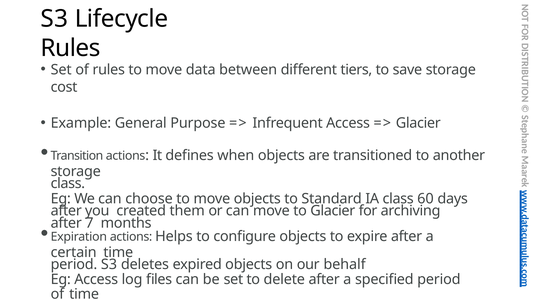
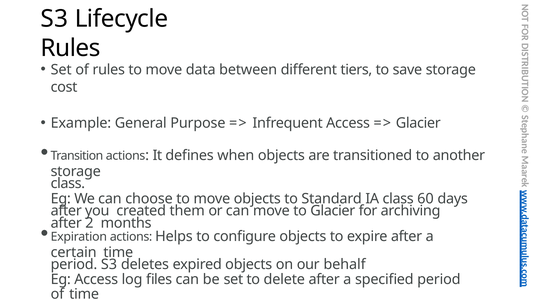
7: 7 -> 2 (89, 223)
